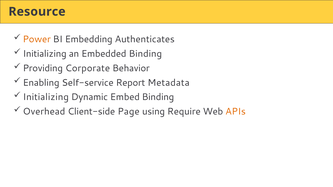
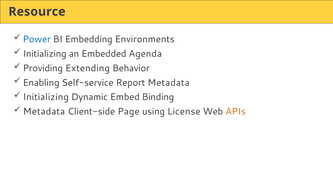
Power colour: orange -> blue (37, 39)
Authenticates: Authenticates -> Environments (145, 39)
Embedded Binding: Binding -> Agenda (145, 54)
Corporate: Corporate -> Extending (88, 68)
Overhead: Overhead -> Metadata (44, 112)
Require: Require -> License (184, 112)
